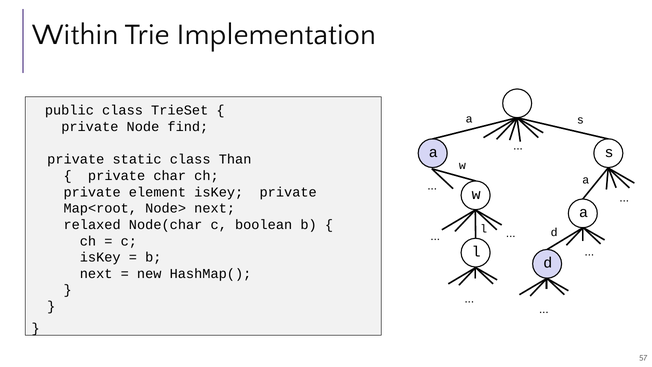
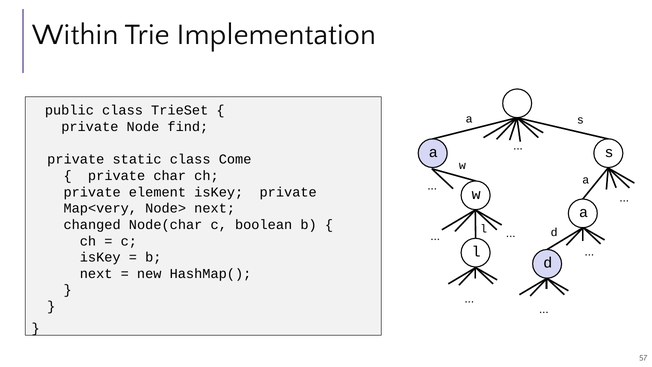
Than: Than -> Come (235, 159)
Map<root: Map<root -> Map<very (100, 208)
relaxed: relaxed -> changed (92, 225)
